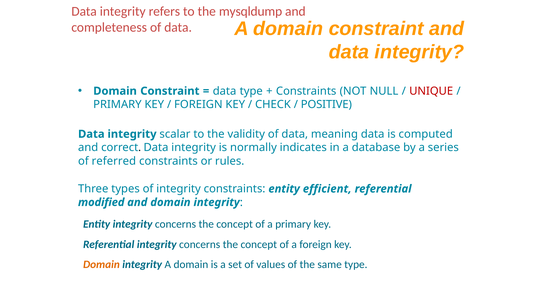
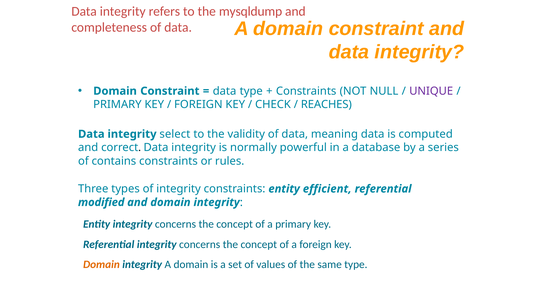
UNIQUE colour: red -> purple (431, 91)
POSITIVE: POSITIVE -> REACHES (326, 105)
scalar: scalar -> select (175, 134)
indicates: indicates -> powerful (303, 148)
referred: referred -> contains (114, 161)
